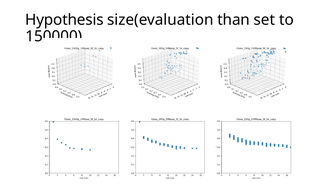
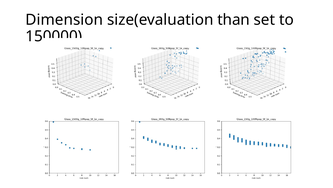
Hypothesis: Hypothesis -> Dimension (64, 20)
